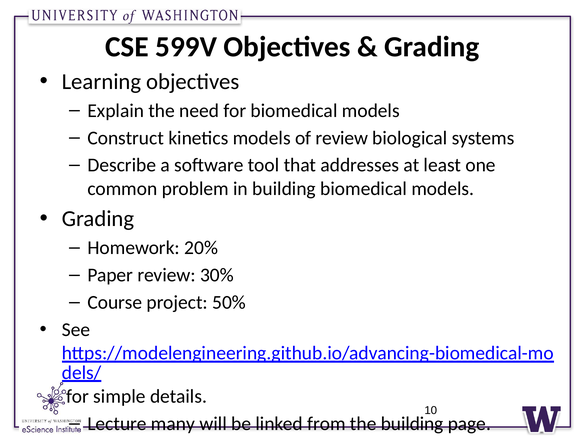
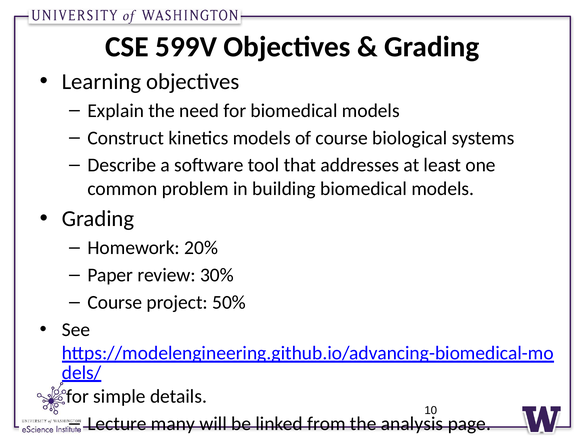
of review: review -> course (342, 138)
the building: building -> analysis (412, 424)
